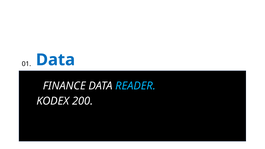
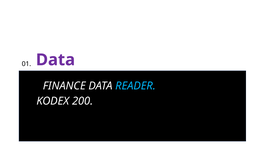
Data colour: blue -> purple (55, 60)
